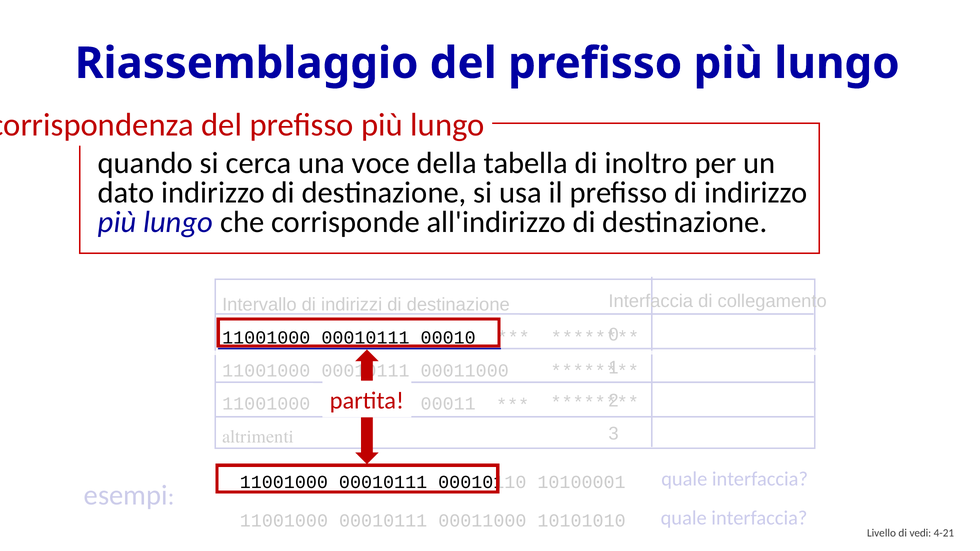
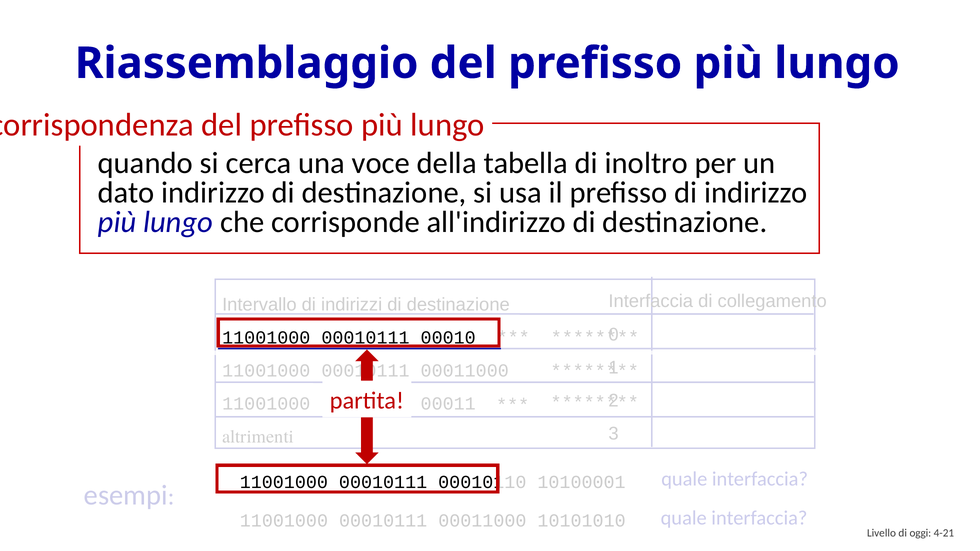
vedi: vedi -> oggi (920, 533)
